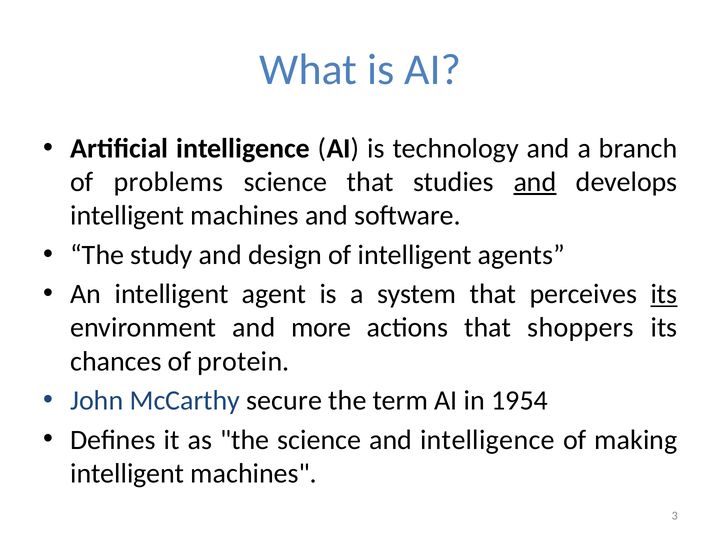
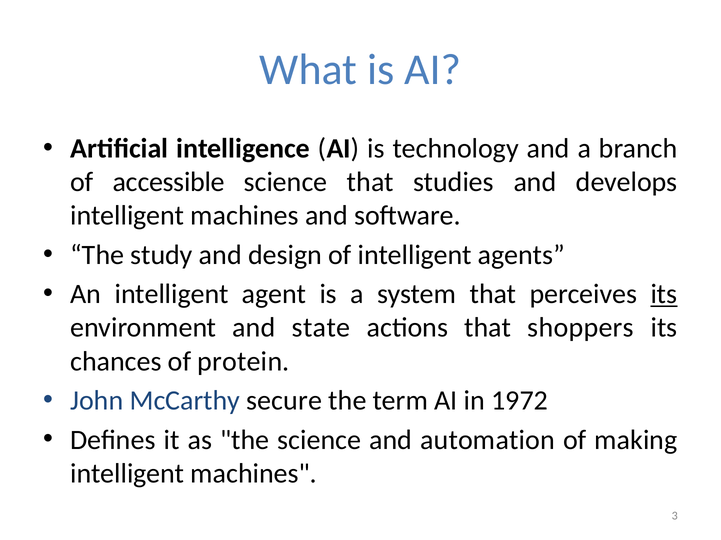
problems: problems -> accessible (169, 182)
and underline: present -> none (535, 182)
more: more -> state (321, 328)
1954: 1954 -> 1972 (520, 401)
and intelligence: intelligence -> automation (487, 440)
